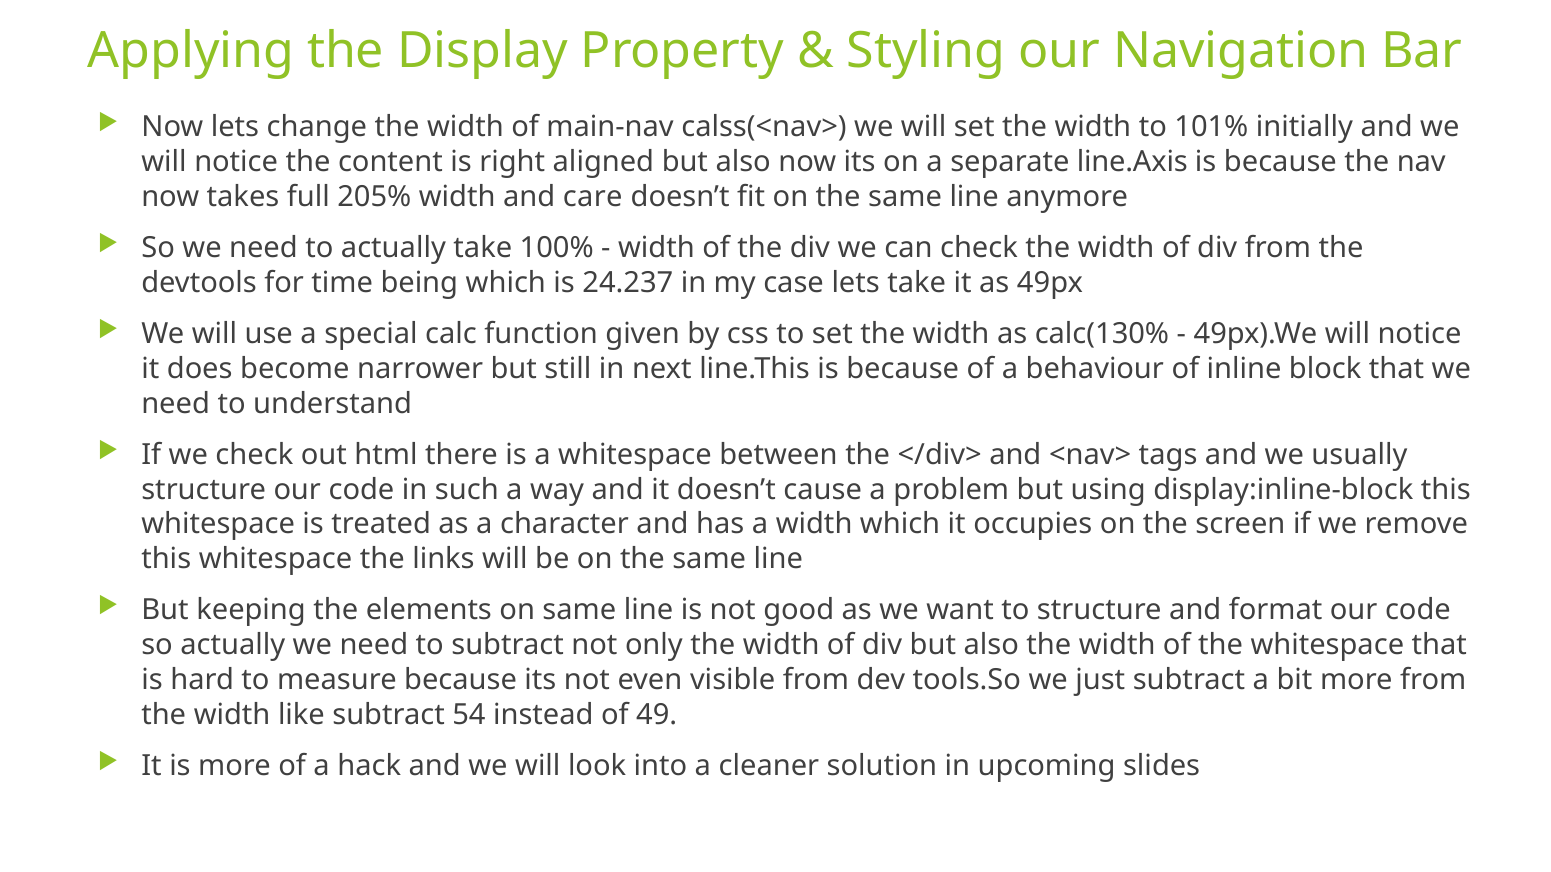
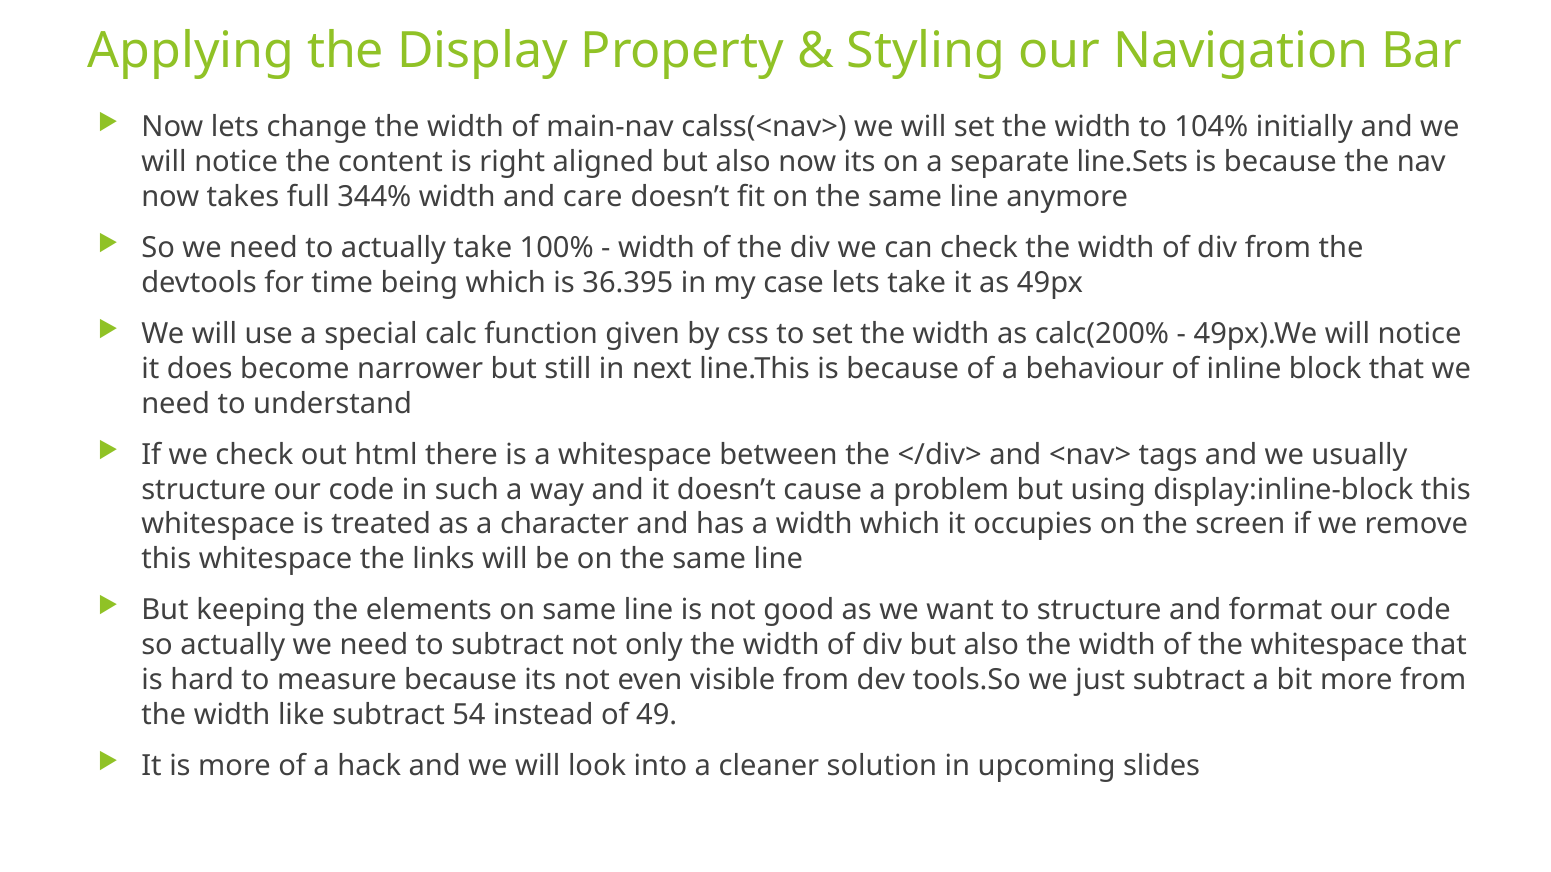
101%: 101% -> 104% (1211, 127)
line.Axis: line.Axis -> line.Sets (1132, 162)
205%: 205% -> 344% (374, 197)
24.237: 24.237 -> 36.395 (628, 283)
calc(130%: calc(130% -> calc(200% (1102, 334)
